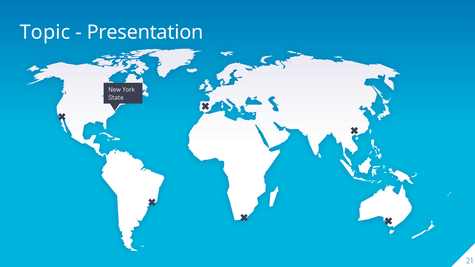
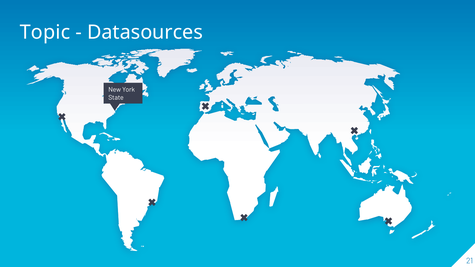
Presentation: Presentation -> Datasources (145, 32)
